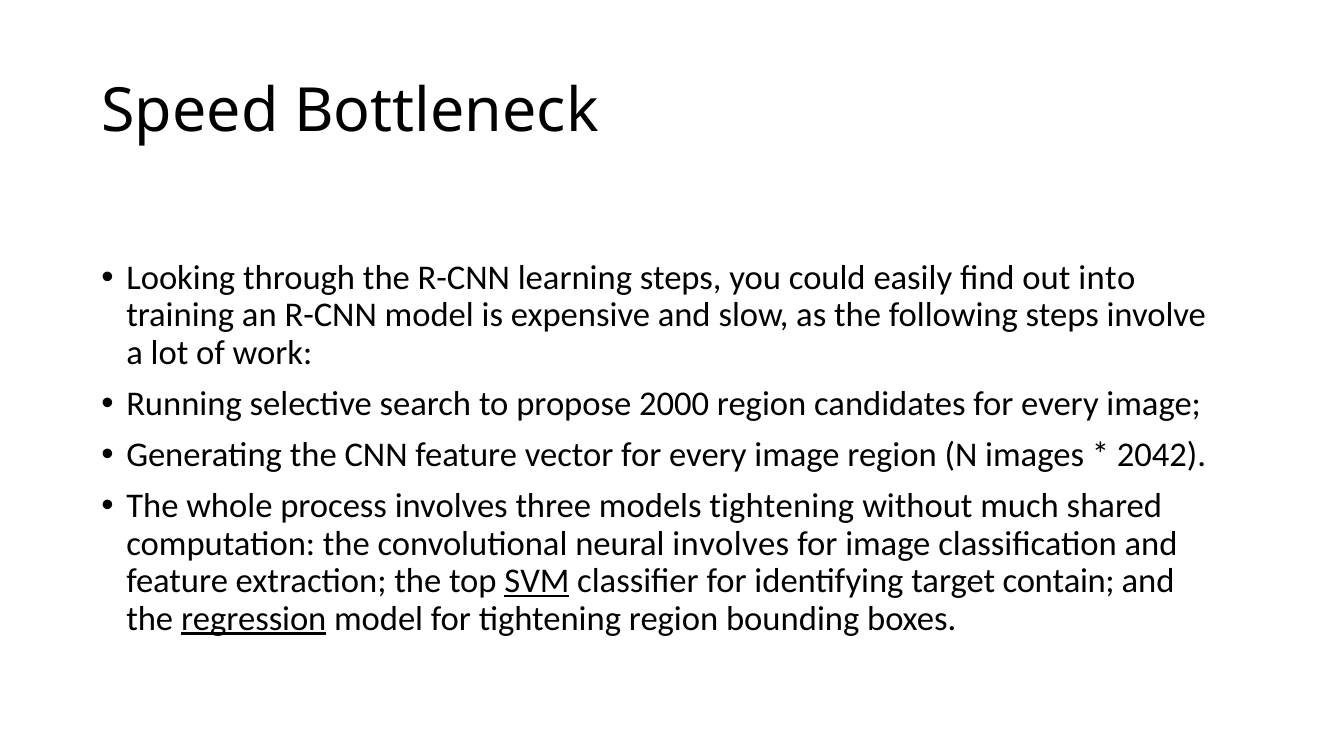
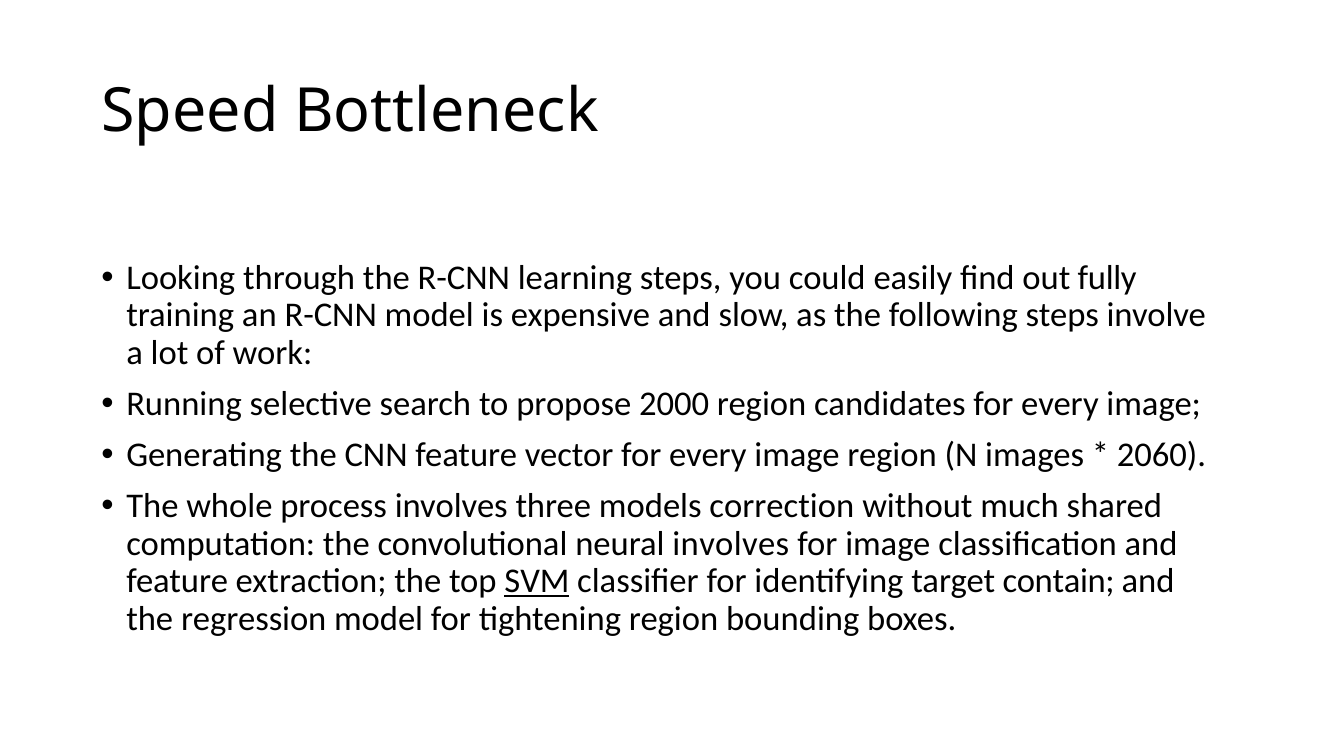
into: into -> fully (1107, 278)
2042: 2042 -> 2060 (1161, 455)
models tightening: tightening -> correction (782, 507)
regression underline: present -> none (254, 619)
